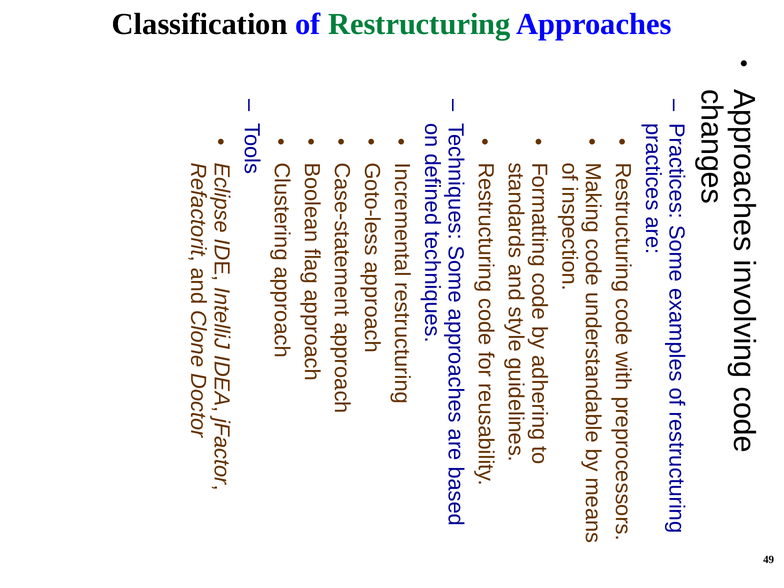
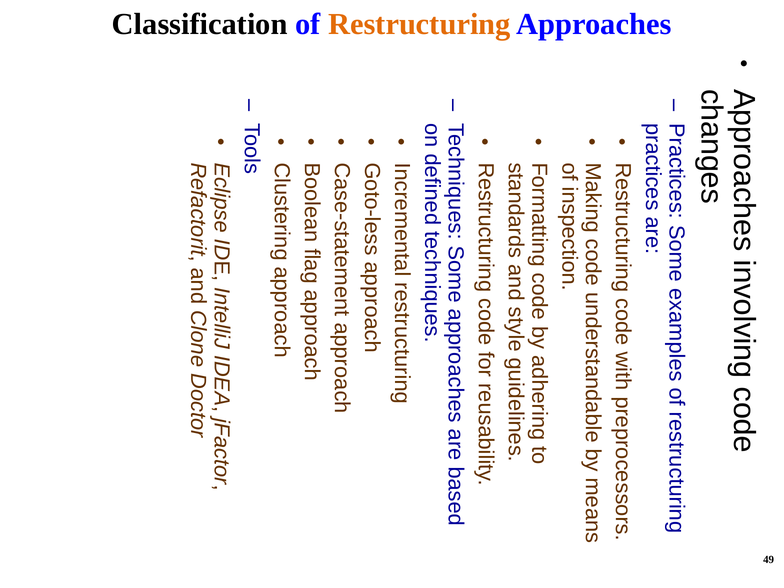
Restructuring colour: green -> orange (419, 24)
